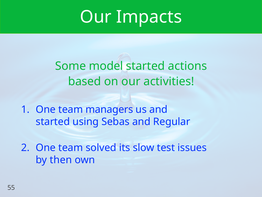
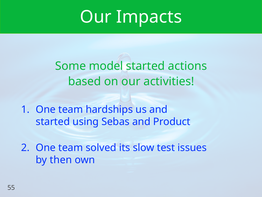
managers: managers -> hardships (109, 109)
Regular: Regular -> Product (172, 121)
